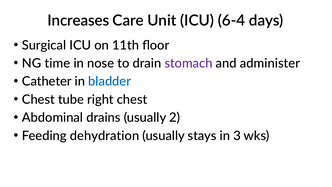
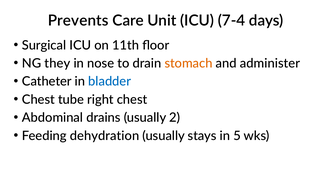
Increases: Increases -> Prevents (78, 21)
6-4: 6-4 -> 7-4 (232, 21)
time: time -> they (57, 63)
stomach colour: purple -> orange (189, 63)
3: 3 -> 5 (237, 136)
